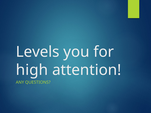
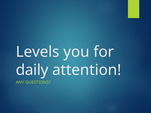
high: high -> daily (32, 70)
